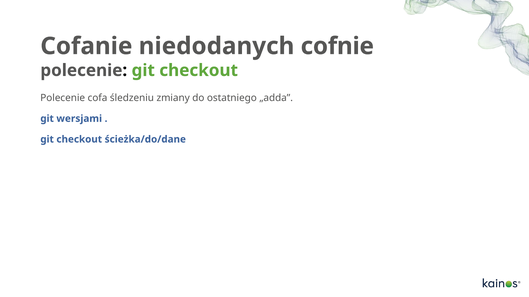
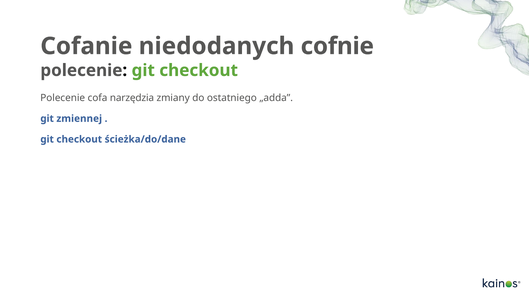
śledzeniu: śledzeniu -> narzędzia (132, 98)
wersjami: wersjami -> zmiennej (79, 119)
